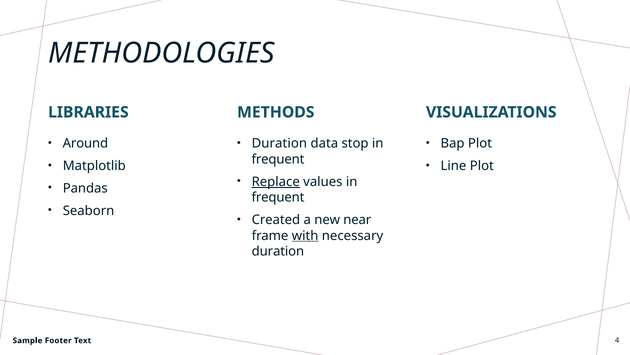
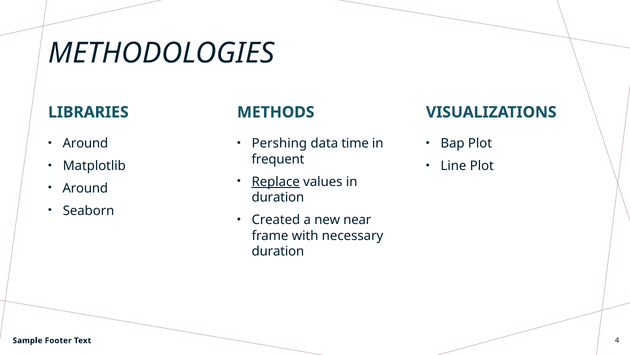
Duration: Duration -> Pershing (279, 143)
stop: stop -> time (355, 143)
Pandas: Pandas -> Around (85, 188)
frequent: frequent -> duration (278, 197)
with underline: present -> none (305, 235)
